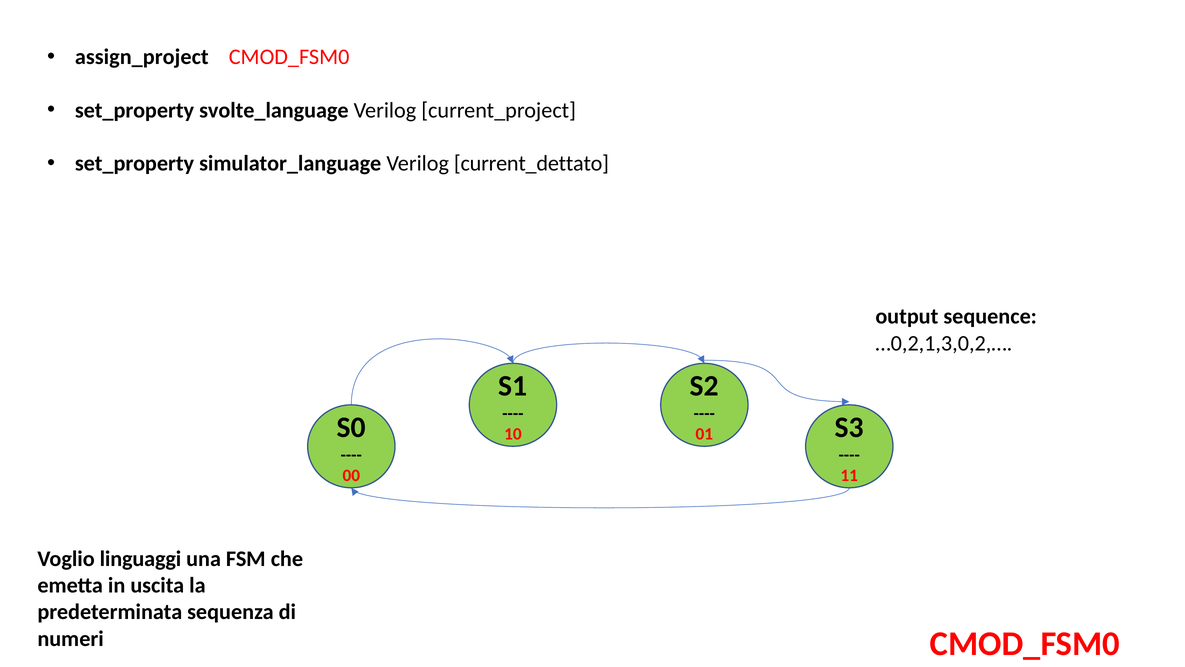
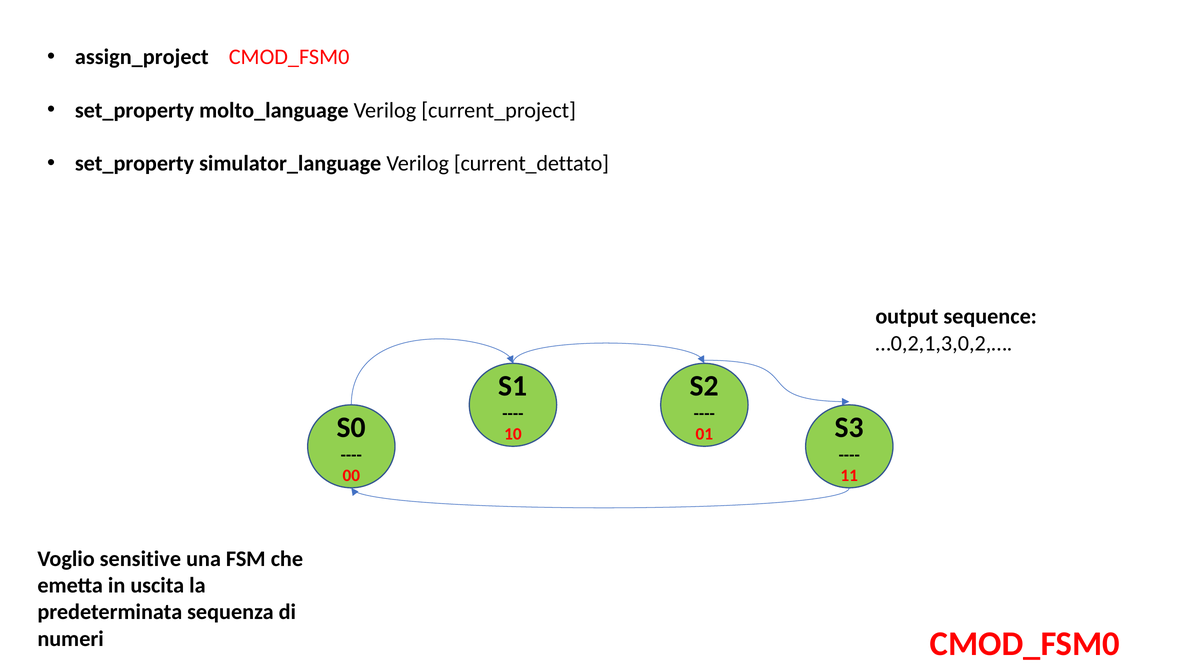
svolte_language: svolte_language -> molto_language (274, 110)
linguaggi: linguaggi -> sensitive (140, 558)
